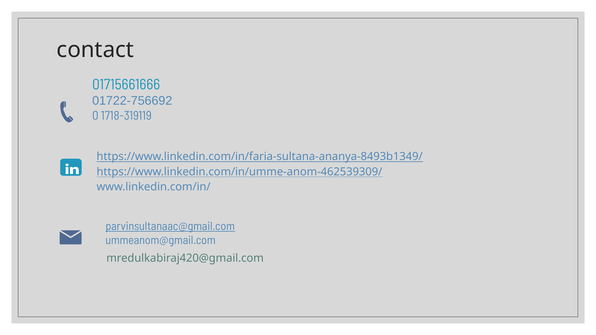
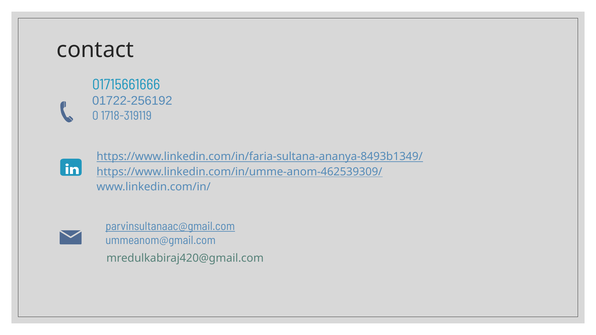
01722-756692: 01722-756692 -> 01722-256192 (132, 101)
